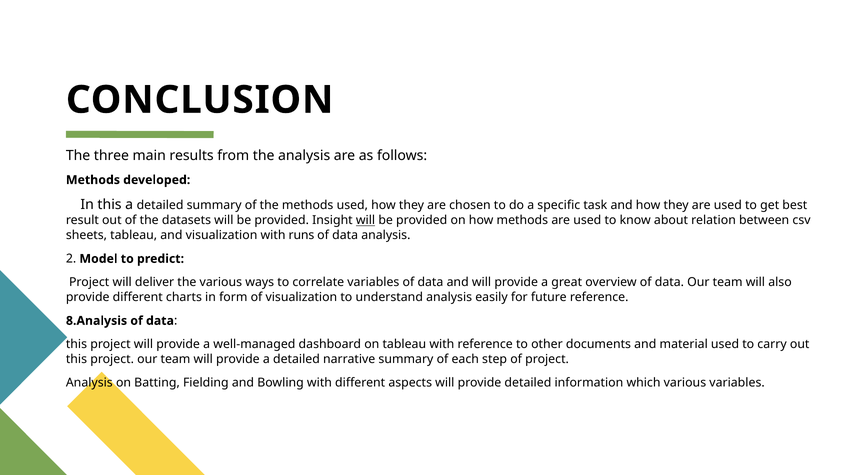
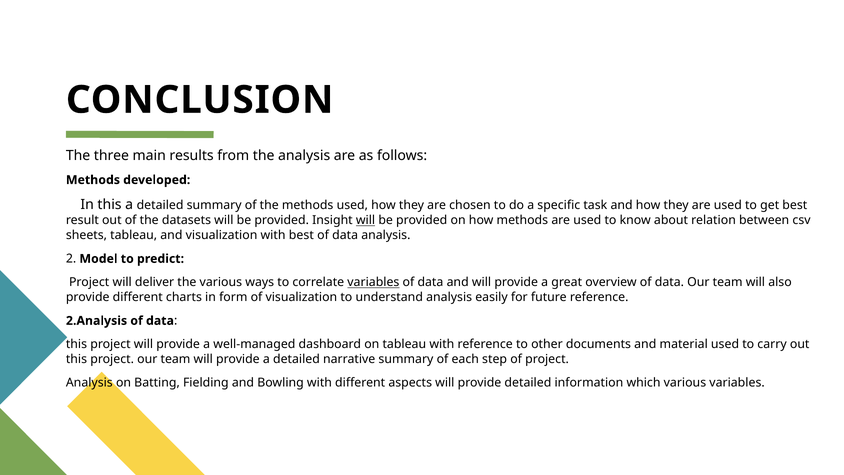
with runs: runs -> best (301, 235)
variables underline: none -> present (373, 282)
8.Analysis: 8.Analysis -> 2.Analysis (97, 321)
